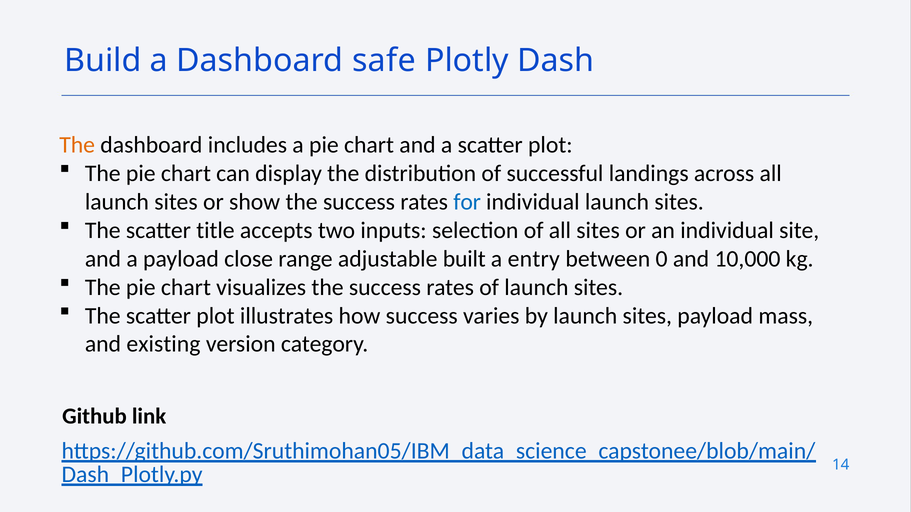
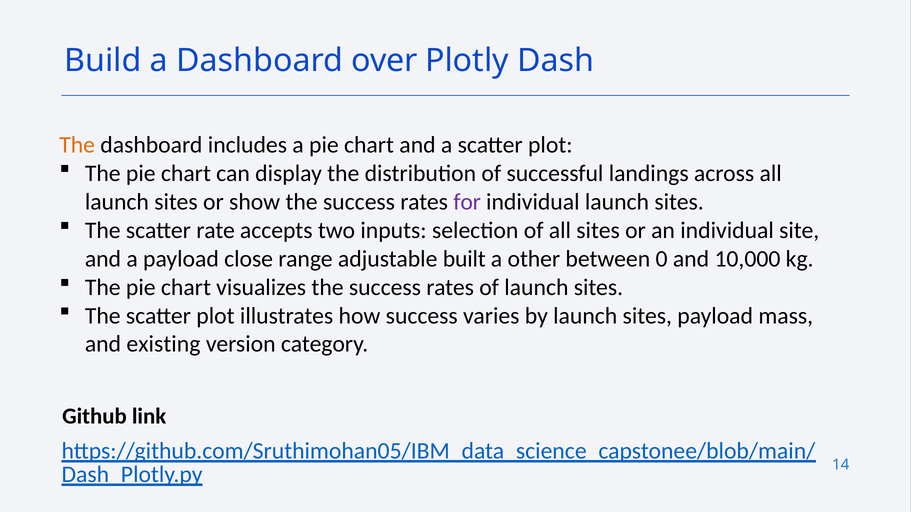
safe: safe -> over (384, 61)
for colour: blue -> purple (467, 202)
title: title -> rate (216, 231)
entry: entry -> other (534, 259)
